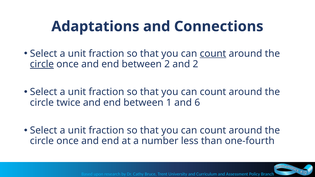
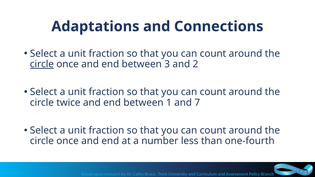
count underline: present -> none (213, 54)
between 2: 2 -> 3 (167, 64)
6: 6 -> 7 (197, 103)
